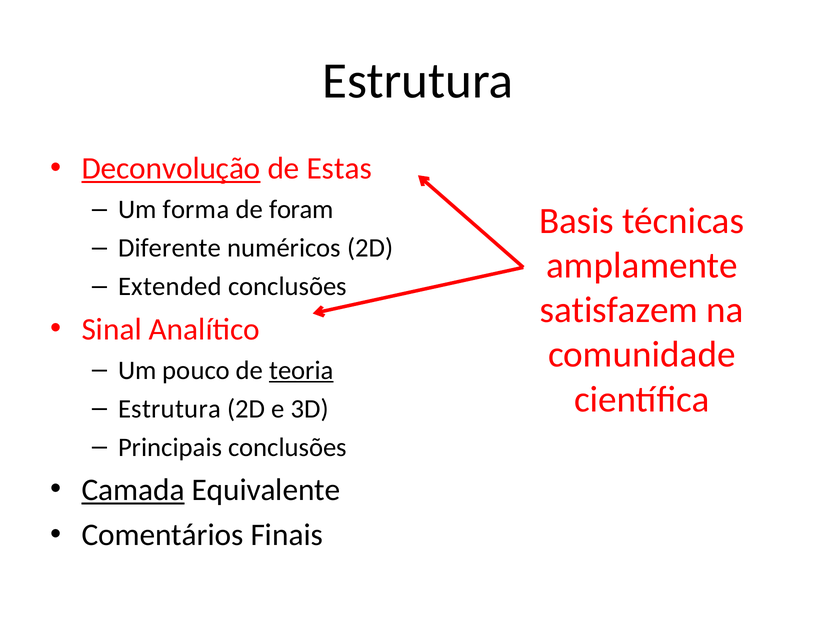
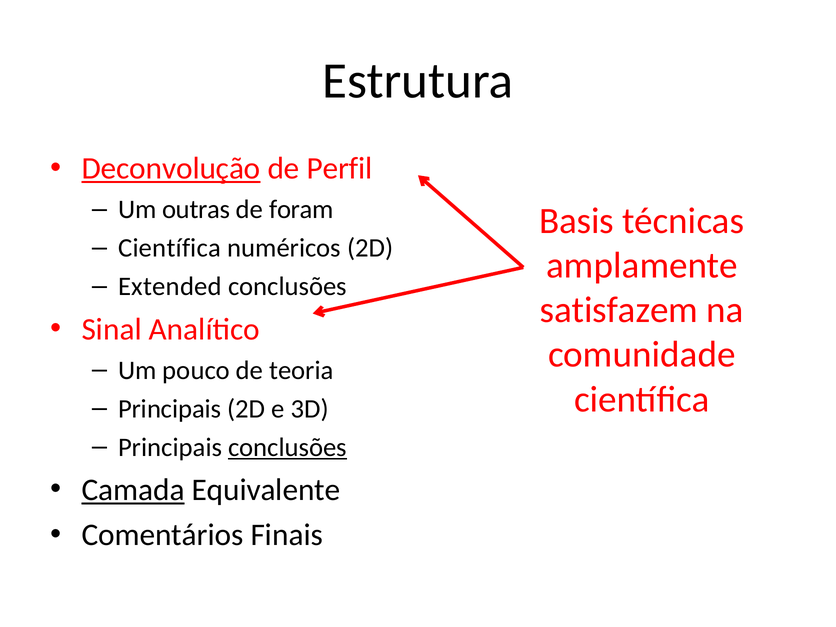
Estas: Estas -> Perfil (339, 169)
forma: forma -> outras (196, 210)
Diferente: Diferente -> Científica (170, 248)
teoria underline: present -> none (301, 370)
Estrutura: Estrutura -> Principais (170, 409)
conclusões underline: none -> present (287, 447)
